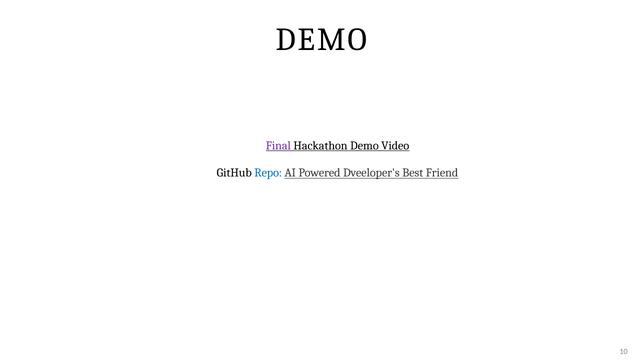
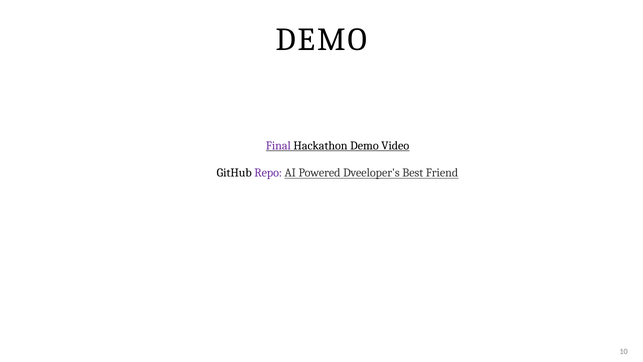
Repo colour: blue -> purple (268, 173)
